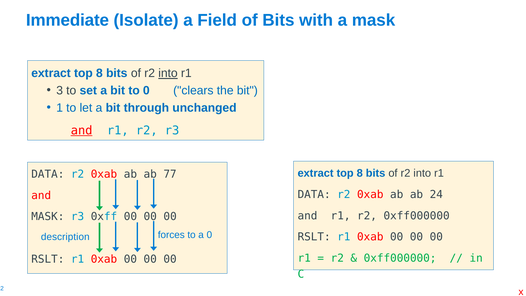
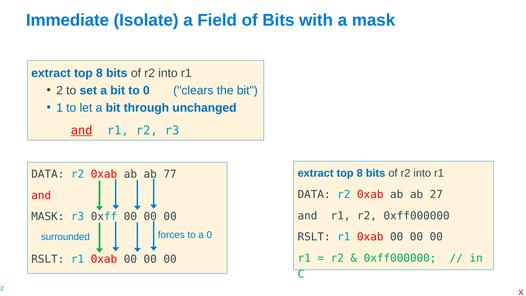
into underline: present -> none (168, 73)
3: 3 -> 2 (60, 90)
24: 24 -> 27 (436, 194)
description: description -> surrounded (65, 237)
